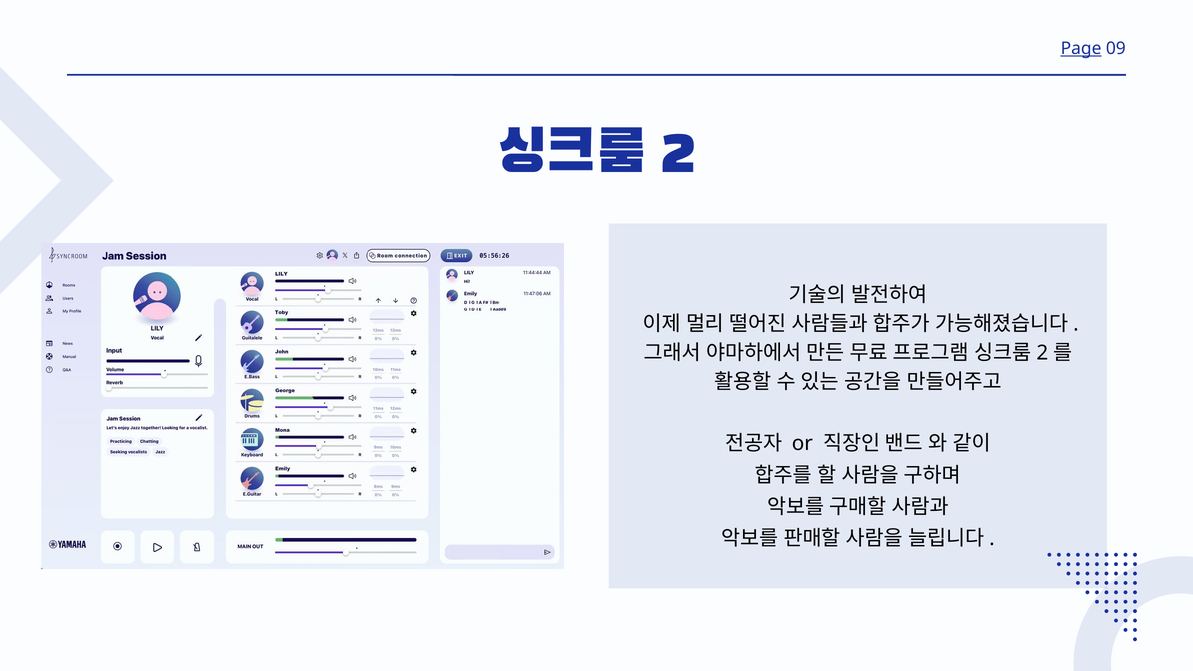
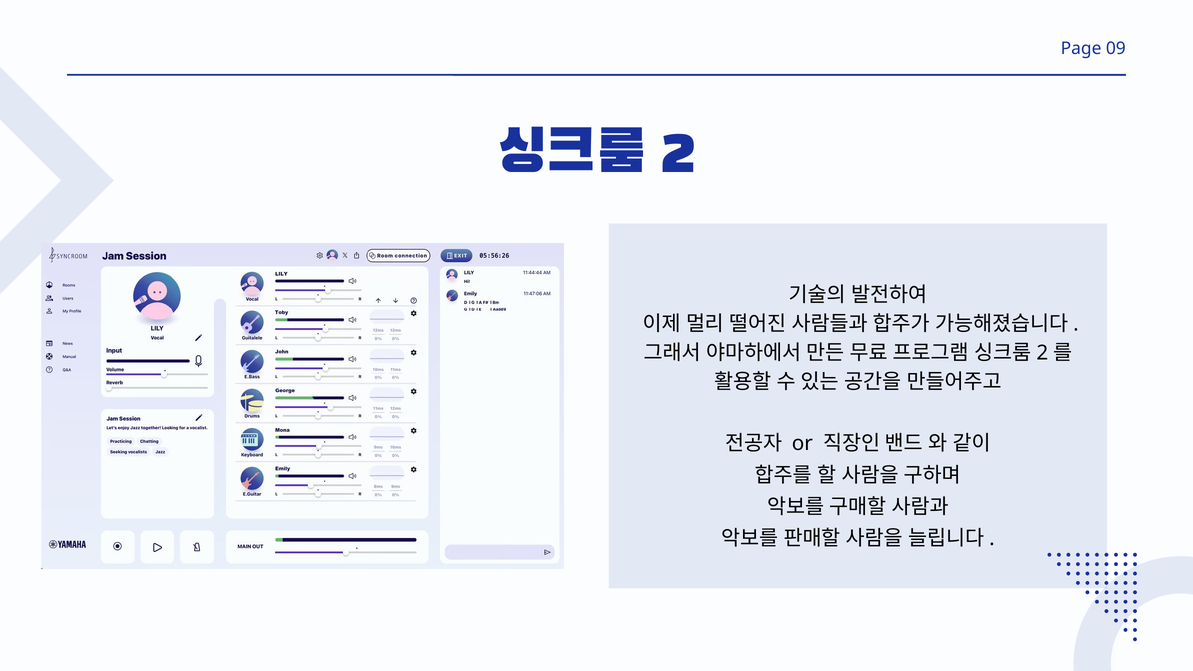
Page underline: present -> none (1081, 48)
